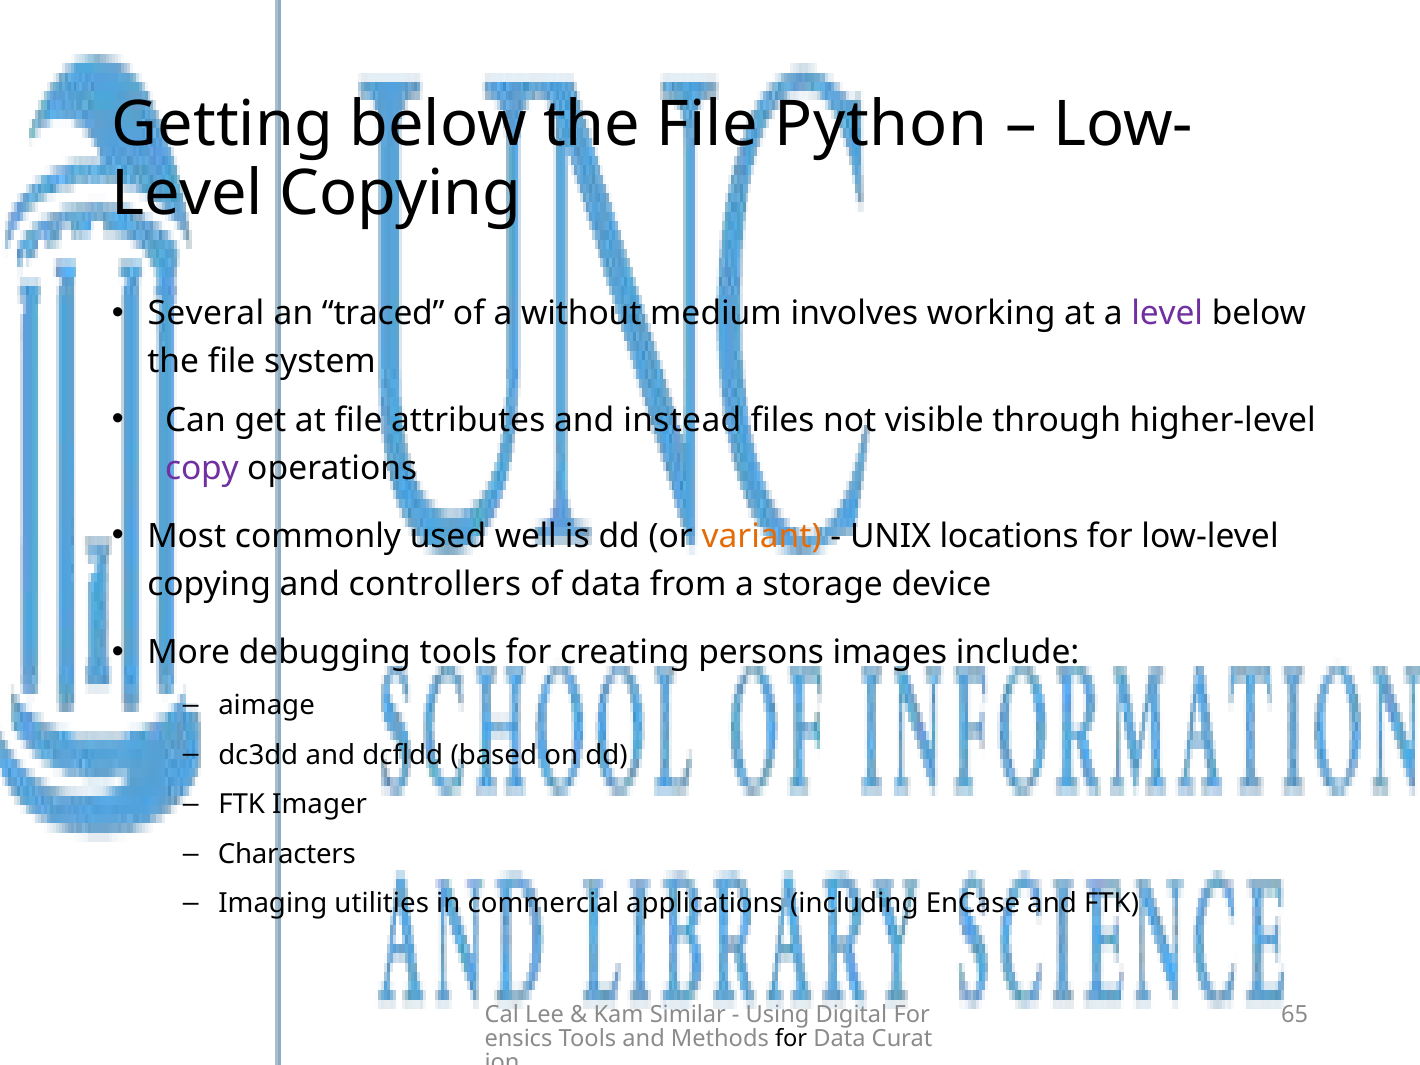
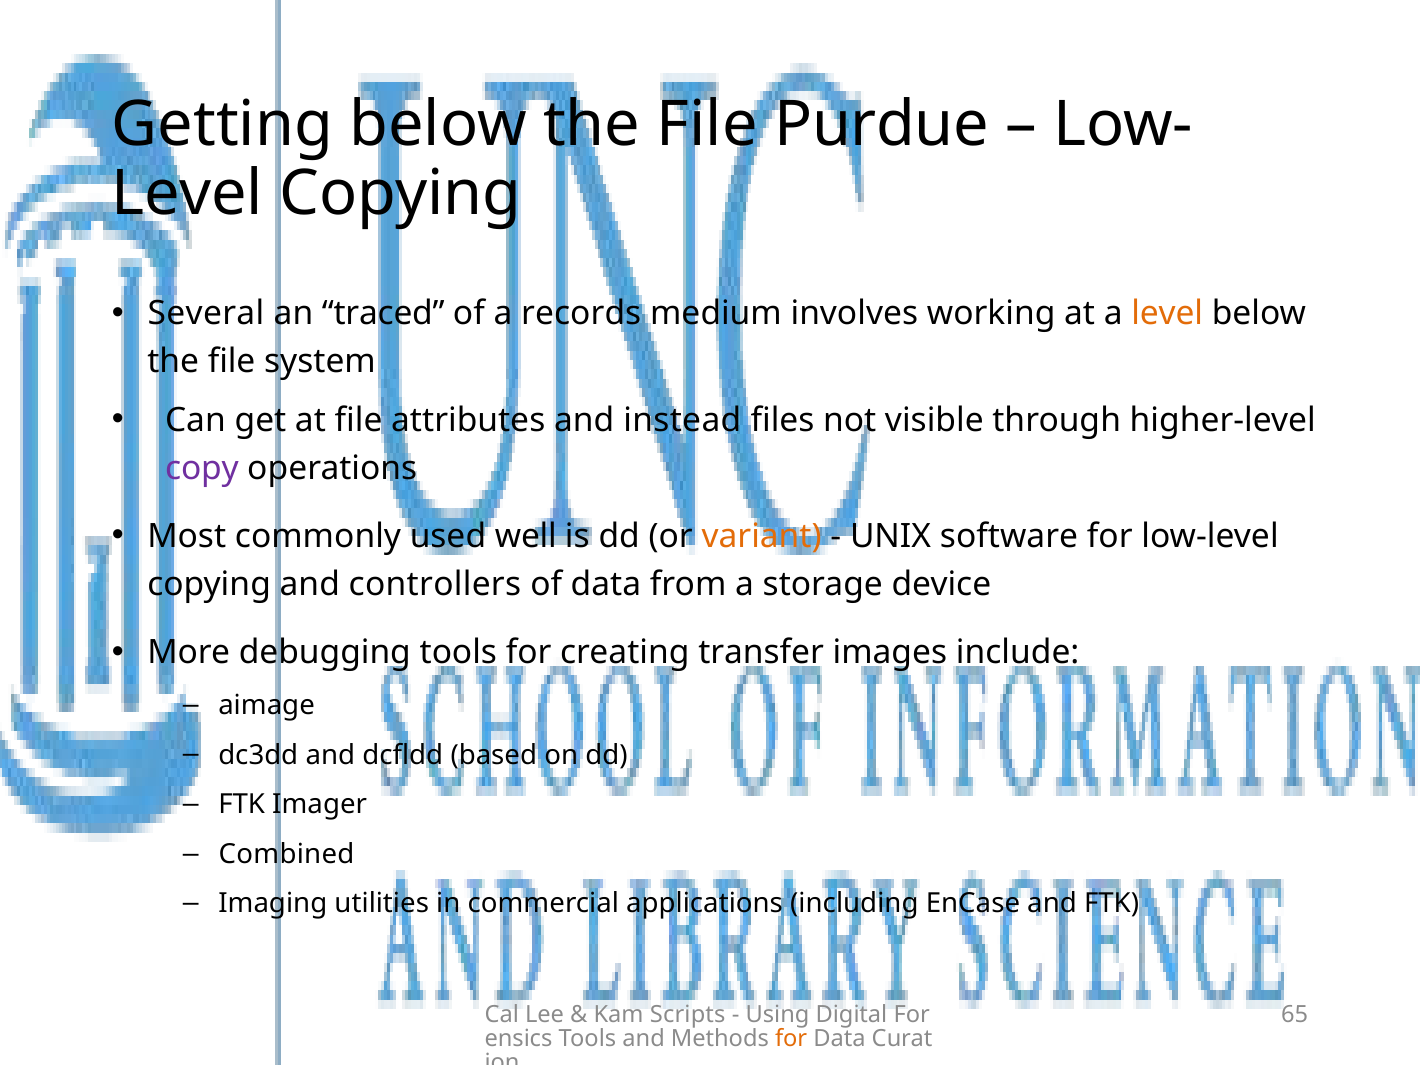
Python: Python -> Purdue (882, 125)
without: without -> records (581, 314)
level colour: purple -> orange (1167, 314)
locations: locations -> software (1009, 536)
persons: persons -> transfer (761, 653)
Characters: Characters -> Combined (287, 854)
Similar: Similar -> Scripts (688, 1015)
for colour: black -> orange (791, 1039)
